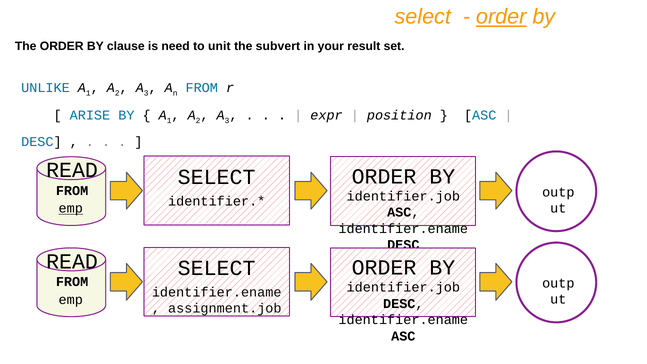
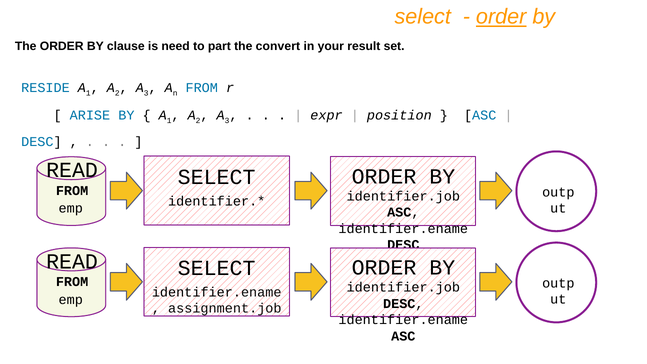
unit: unit -> part (219, 46)
subvert: subvert -> convert (278, 46)
UNLIKE: UNLIKE -> RESIDE (45, 88)
emp underline: present -> none (71, 208)
